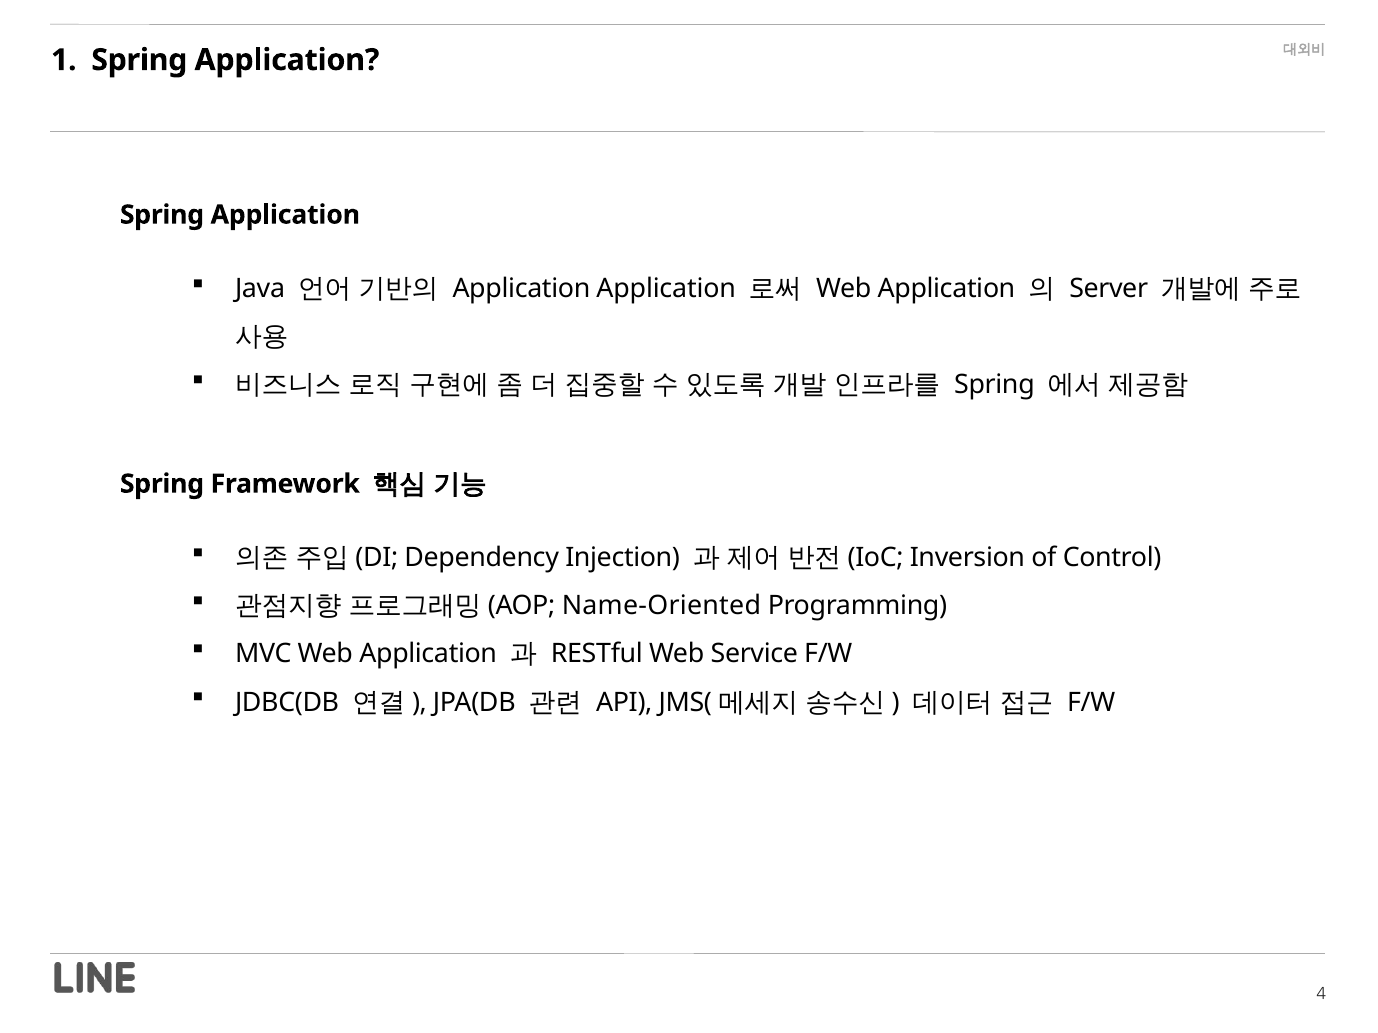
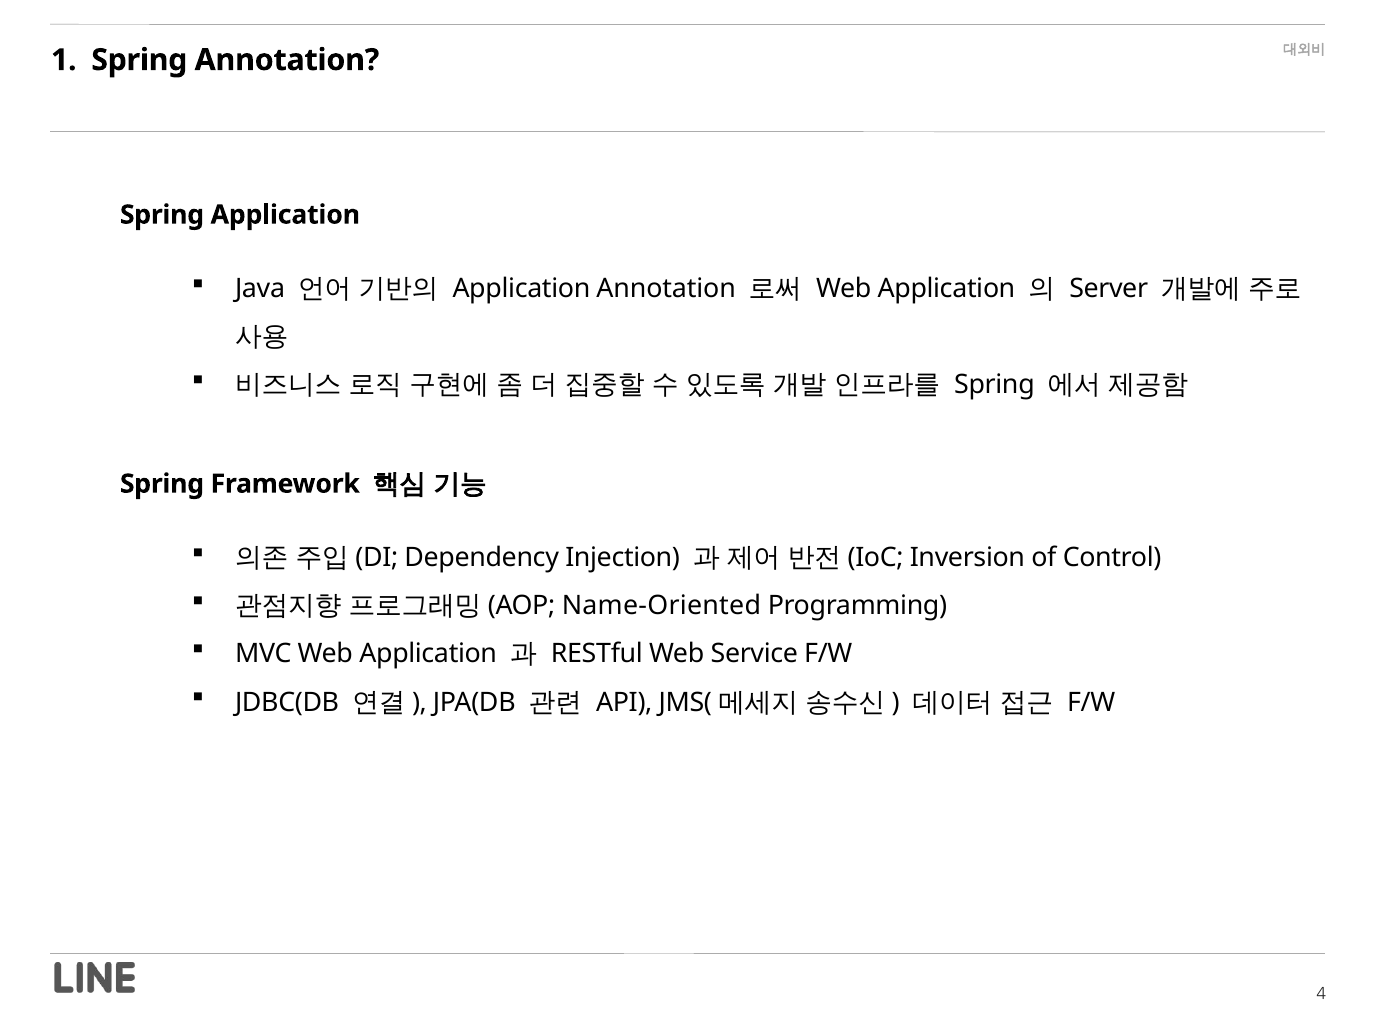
1 Spring Application: Application -> Annotation (287, 60)
Application Application: Application -> Annotation (666, 289)
